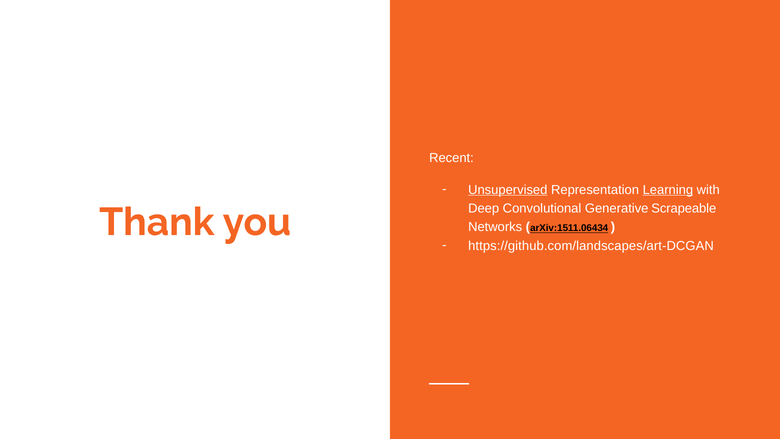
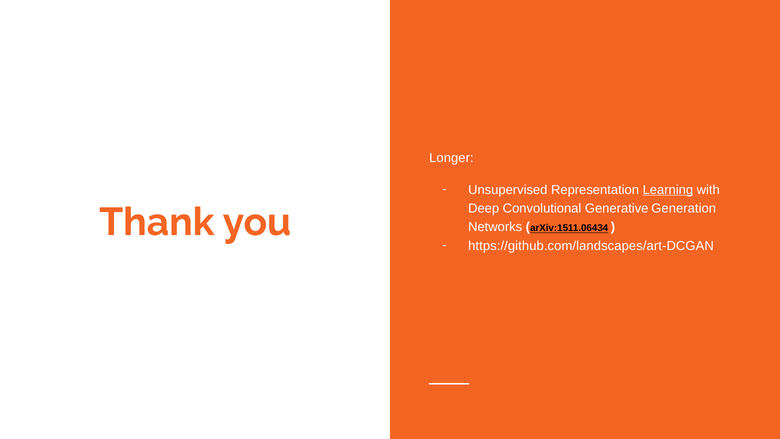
Recent: Recent -> Longer (451, 158)
Unsupervised underline: present -> none (508, 190)
Scrapeable: Scrapeable -> Generation (684, 208)
